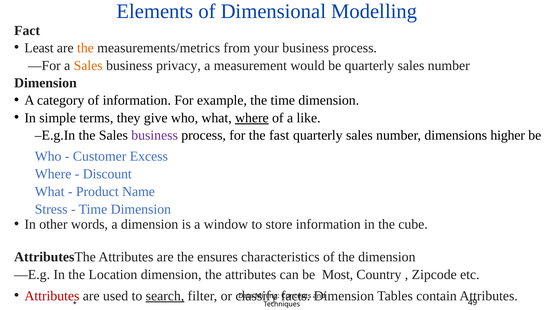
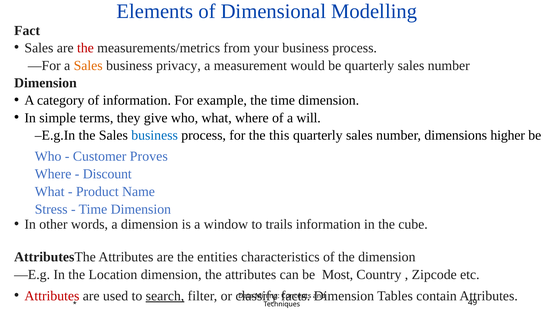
Least: Least -> Sales (39, 48)
the colour: orange -> red (85, 48)
where underline: present -> none (252, 118)
like: like -> will (309, 118)
business colour: purple -> blue (155, 135)
fast: fast -> this (279, 135)
Excess: Excess -> Proves (149, 156)
store: store -> trails (279, 224)
ensures: ensures -> entities (217, 257)
